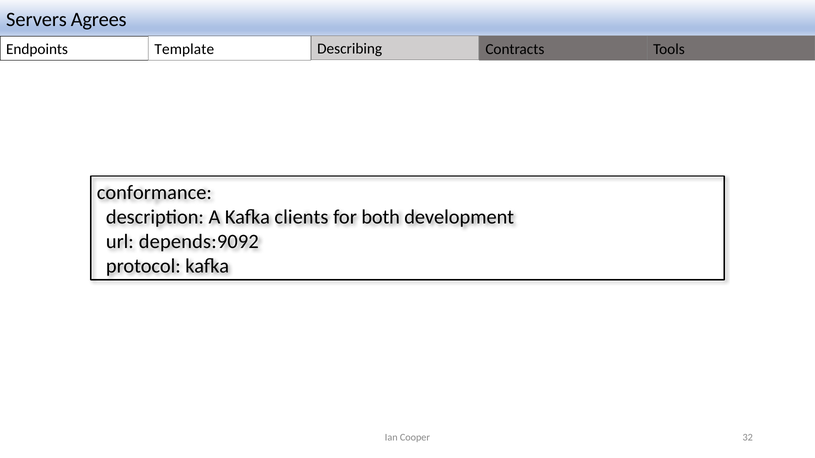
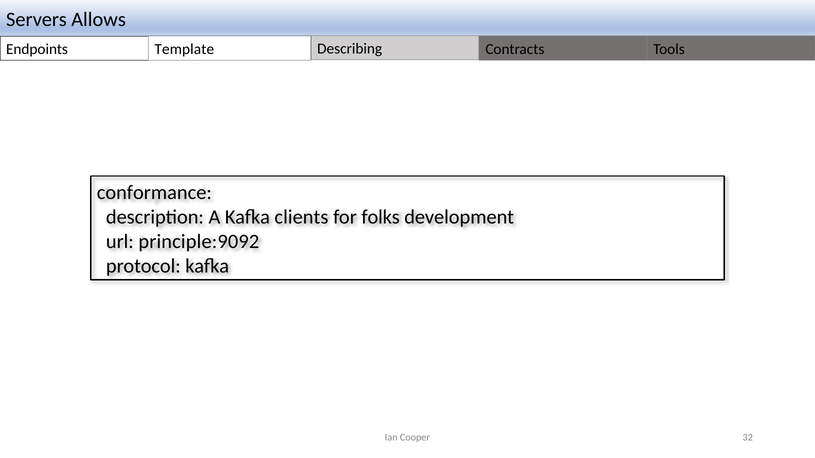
Agrees: Agrees -> Allows (99, 20)
both: both -> folks (381, 217)
depends:9092: depends:9092 -> principle:9092 (199, 242)
